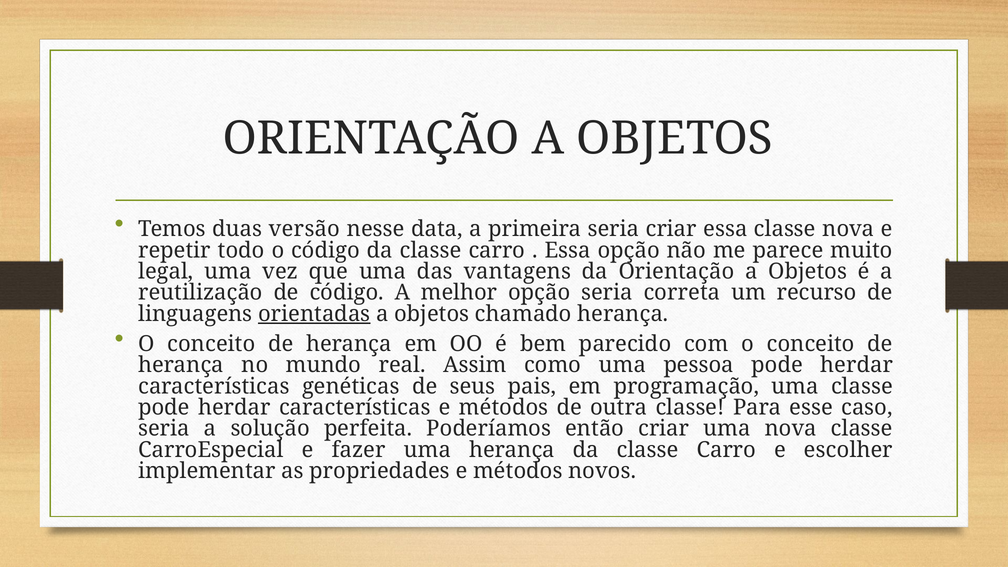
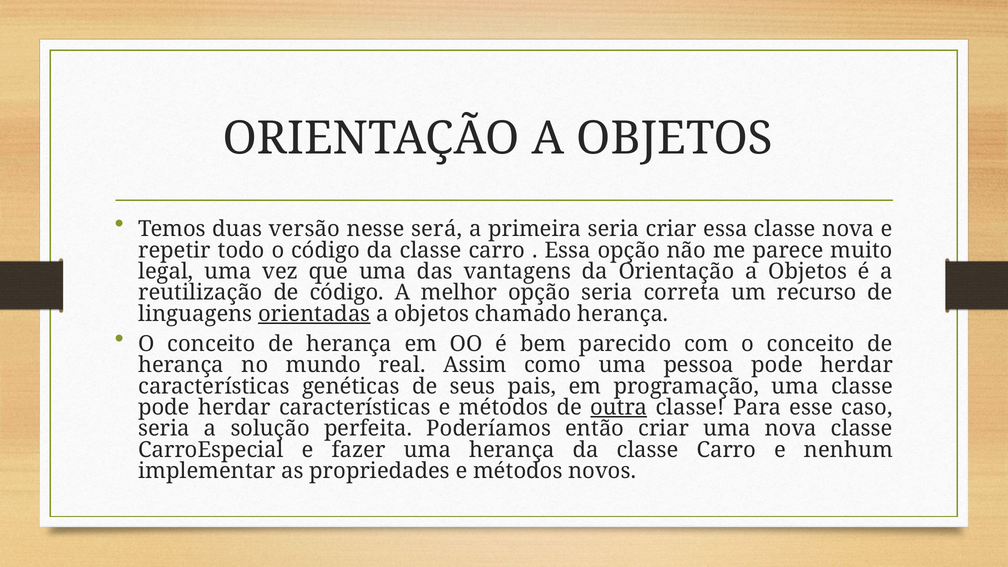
data: data -> será (437, 229)
outra underline: none -> present (619, 407)
escolher: escolher -> nenhum (848, 450)
